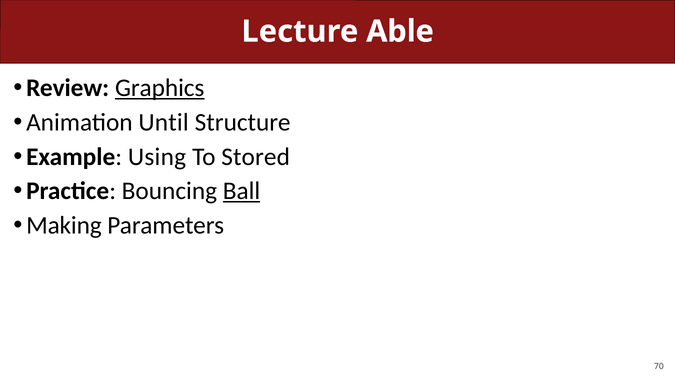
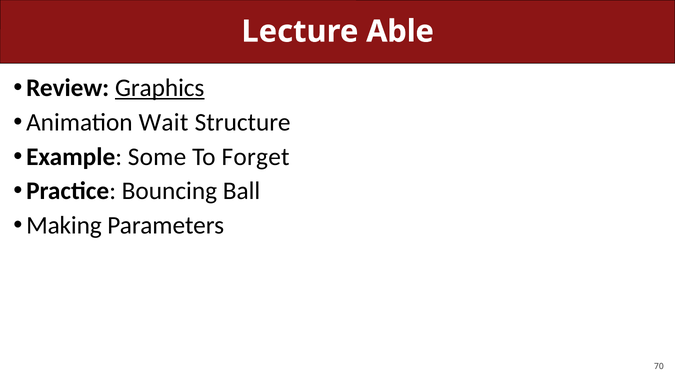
Until: Until -> Wait (164, 122)
Using: Using -> Some (157, 157)
Stored: Stored -> Forget (256, 157)
Ball underline: present -> none (241, 191)
